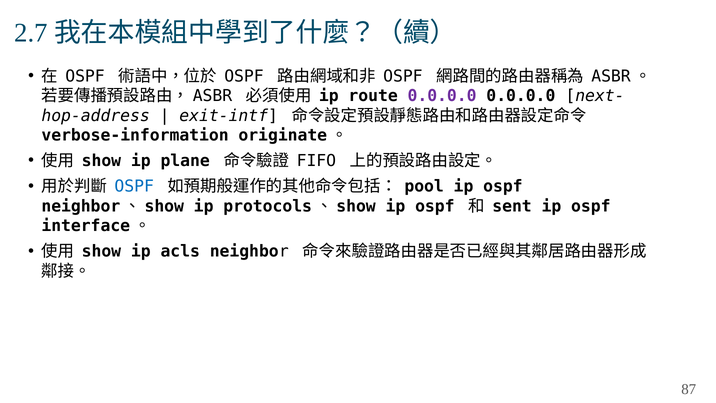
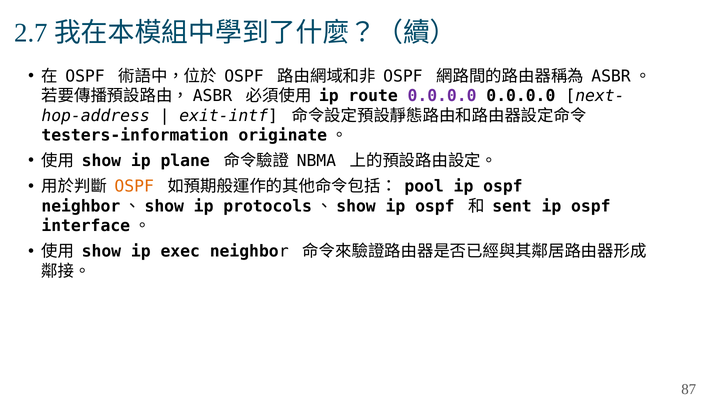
verbose-information: verbose-information -> testers-information (135, 135)
FIFO: FIFO -> NBMA (316, 161)
OSPF colour: blue -> orange (134, 186)
acls: acls -> exec (180, 251)
